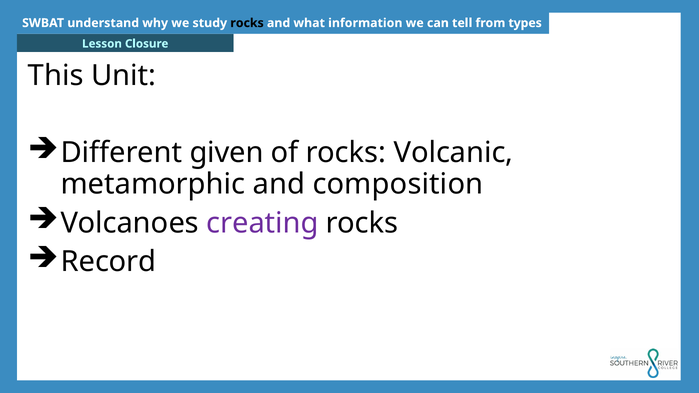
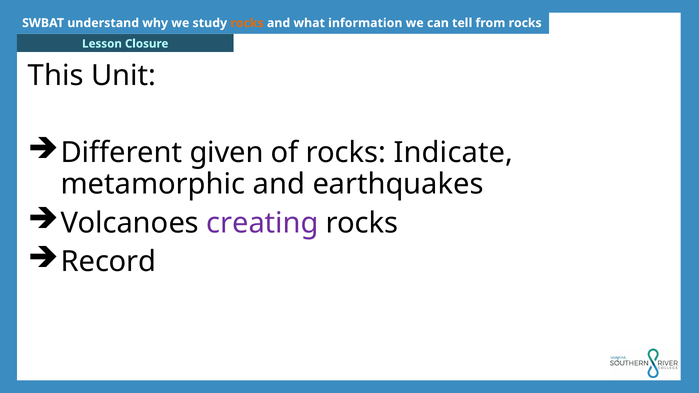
rocks colour: black -> orange (247, 23)
from types: types -> rocks (525, 23)
Volcanic: Volcanic -> Indicate (453, 153)
composition: composition -> earthquakes (398, 184)
